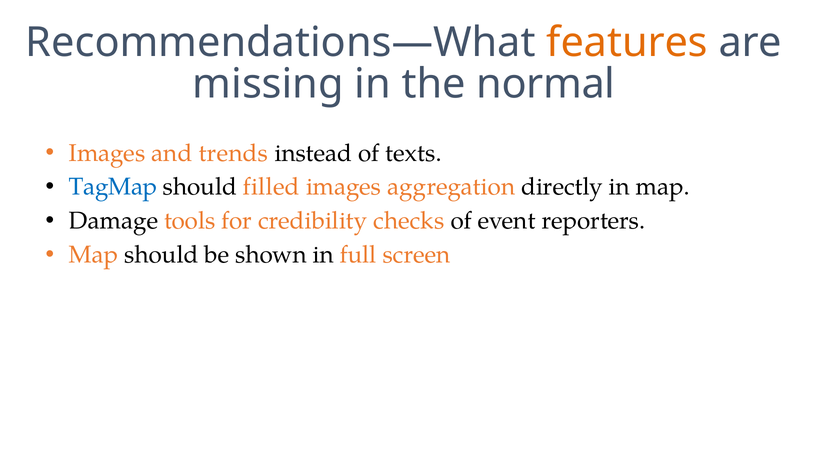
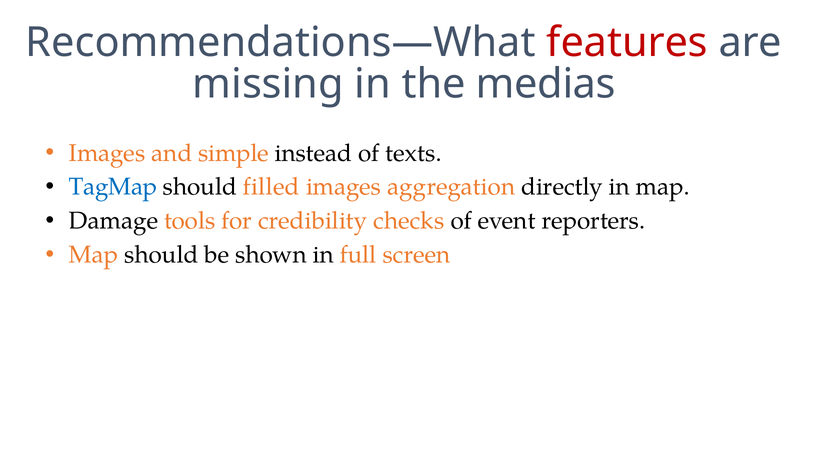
features colour: orange -> red (627, 42)
normal: normal -> medias (546, 84)
trends: trends -> simple (234, 153)
